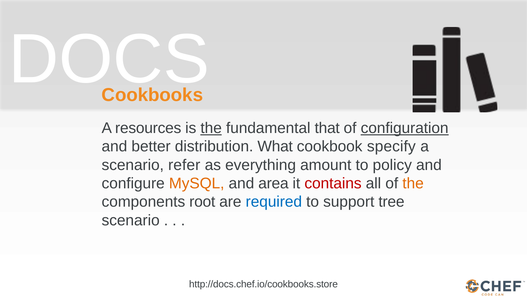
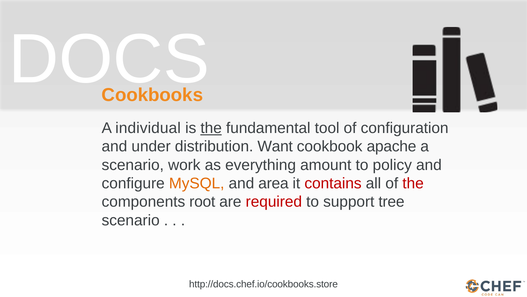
resources: resources -> individual (148, 128)
that: that -> tool (327, 128)
configuration underline: present -> none (405, 128)
better: better -> under (151, 146)
What: What -> Want (275, 146)
specify: specify -> apache (391, 146)
refer: refer -> work (184, 165)
the colour: orange -> red (413, 183)
required colour: blue -> red (274, 202)
